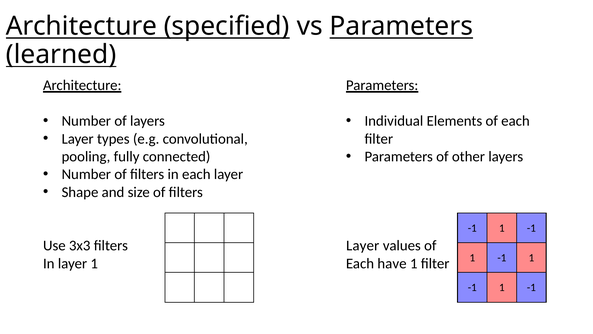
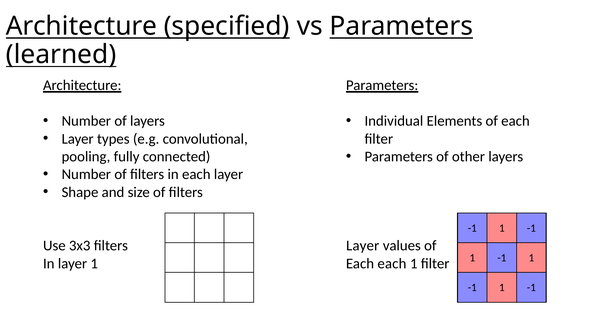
Each have: have -> each (392, 263)
